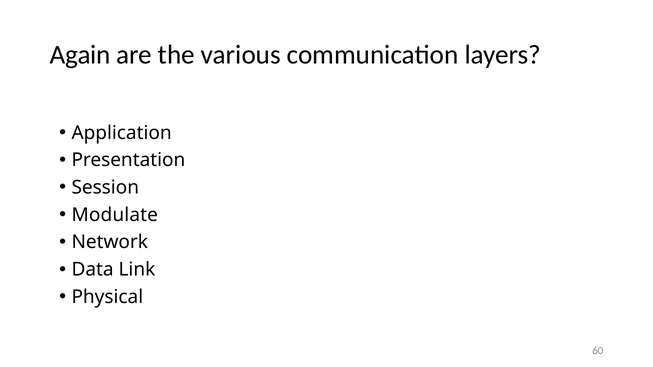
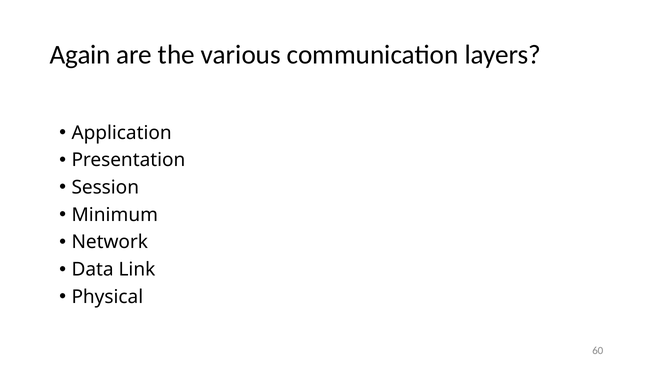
Modulate: Modulate -> Minimum (115, 215)
